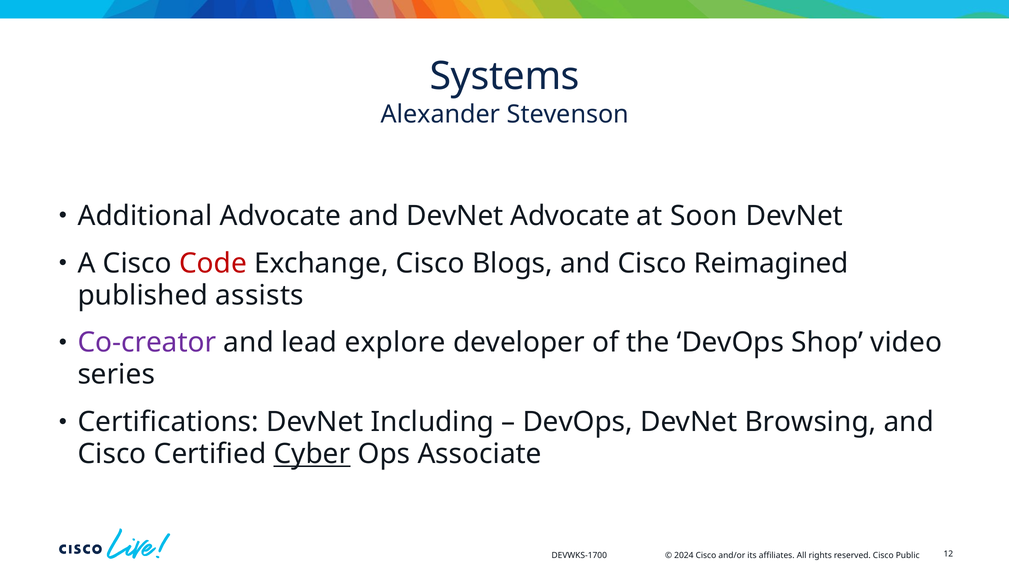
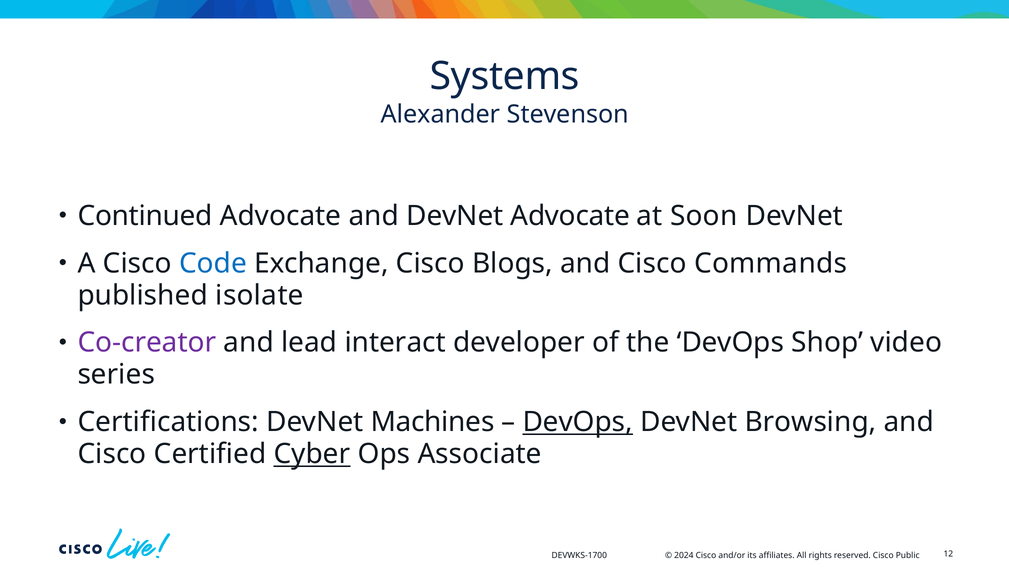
Additional: Additional -> Continued (145, 216)
Code colour: red -> blue (213, 263)
Reimagined: Reimagined -> Commands (771, 263)
assists: assists -> isolate (260, 295)
explore: explore -> interact (395, 342)
Including: Including -> Machines (433, 422)
DevOps underline: none -> present (578, 422)
